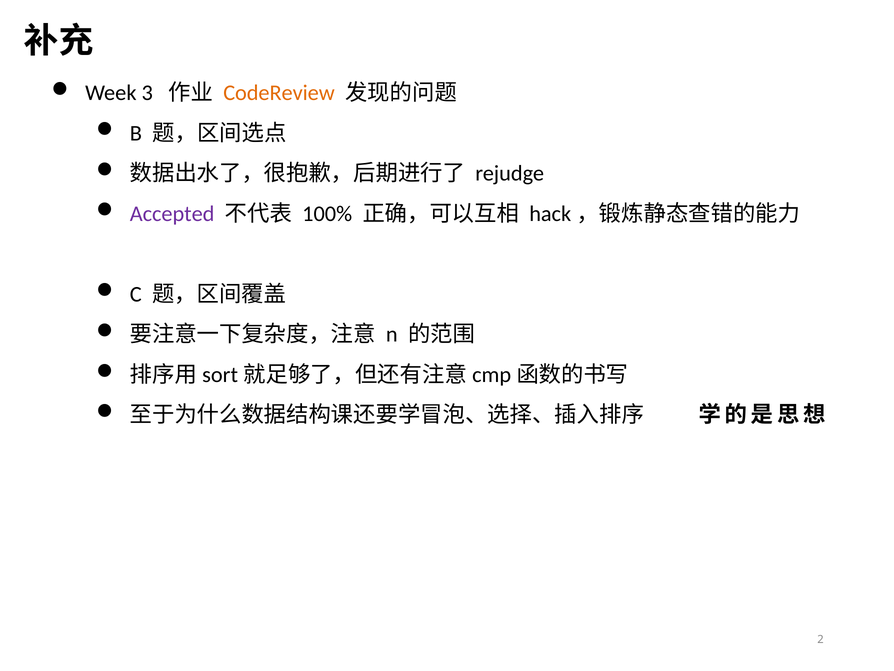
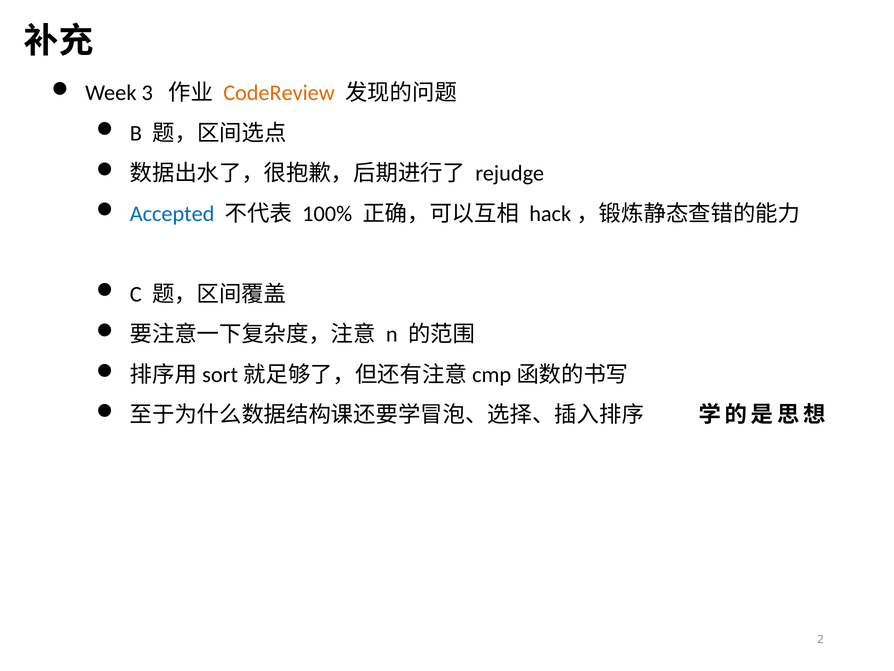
Accepted colour: purple -> blue (172, 214)
